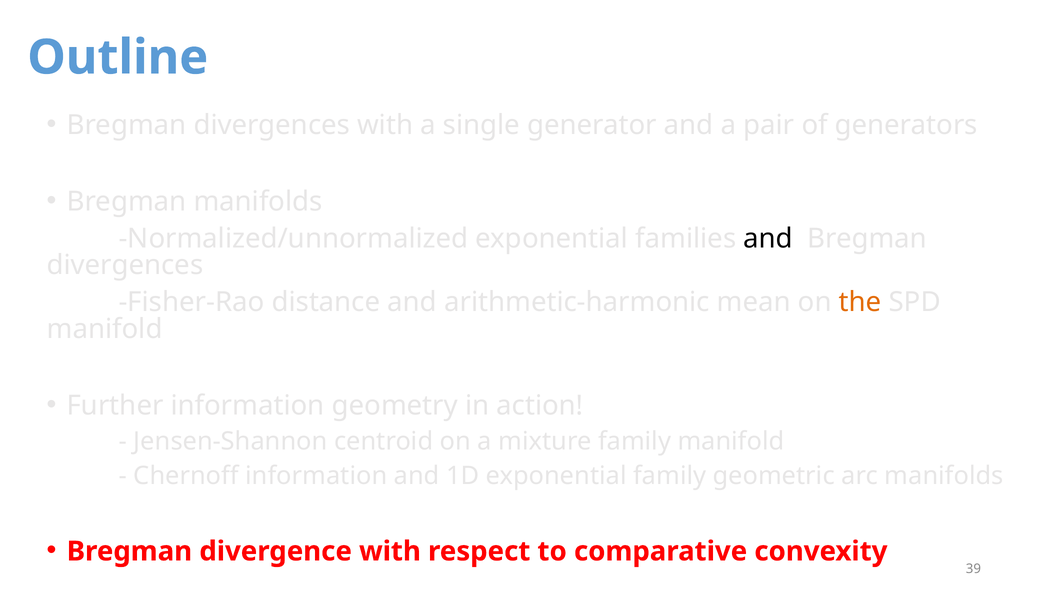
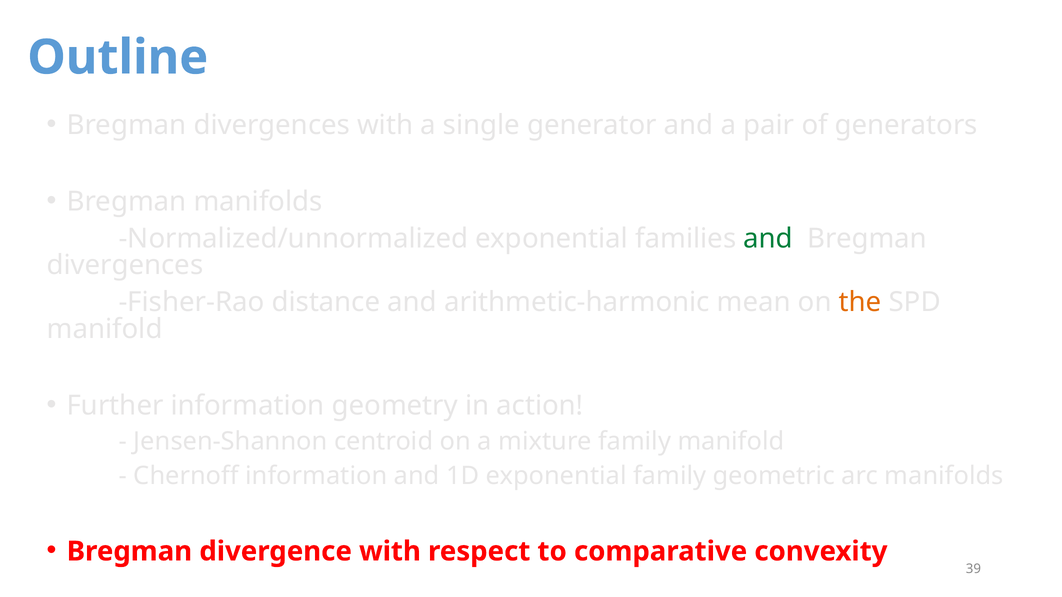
and colour: black -> green (768, 239)
